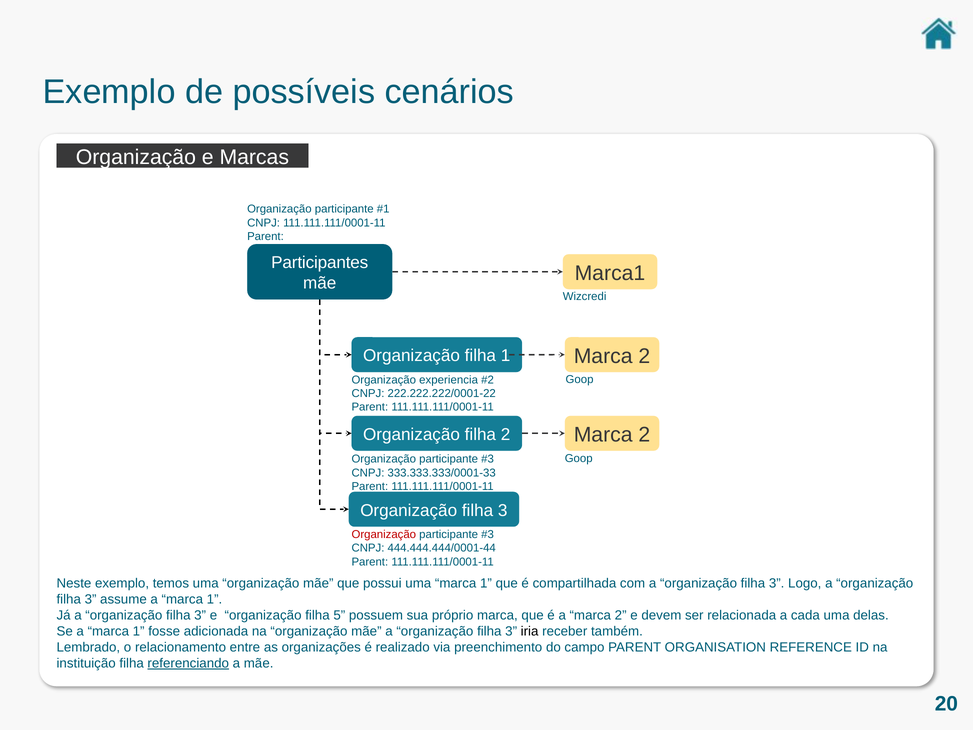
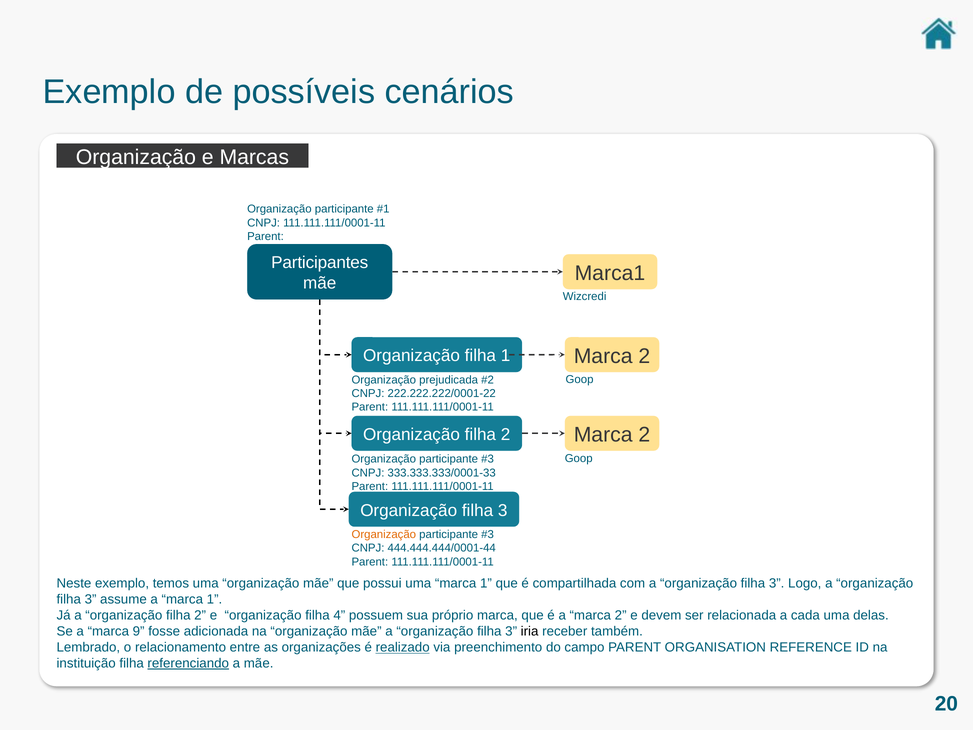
experiencia: experiencia -> prejudicada (449, 380)
Organização colour: red -> orange (384, 535)
3: 3 -> 2 (200, 616)
5: 5 -> 4 (339, 616)
Se a marca 1: 1 -> 9 (139, 632)
realizado underline: none -> present (403, 648)
